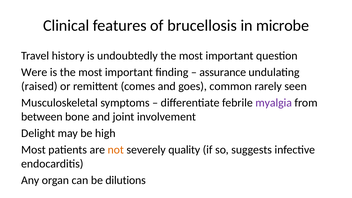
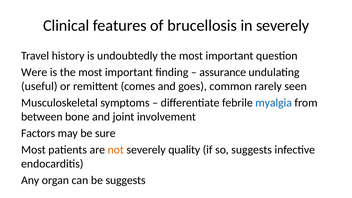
in microbe: microbe -> severely (283, 26)
raised: raised -> useful (39, 86)
myalgia colour: purple -> blue (274, 103)
Delight: Delight -> Factors (38, 133)
high: high -> sure (105, 133)
be dilutions: dilutions -> suggests (126, 180)
